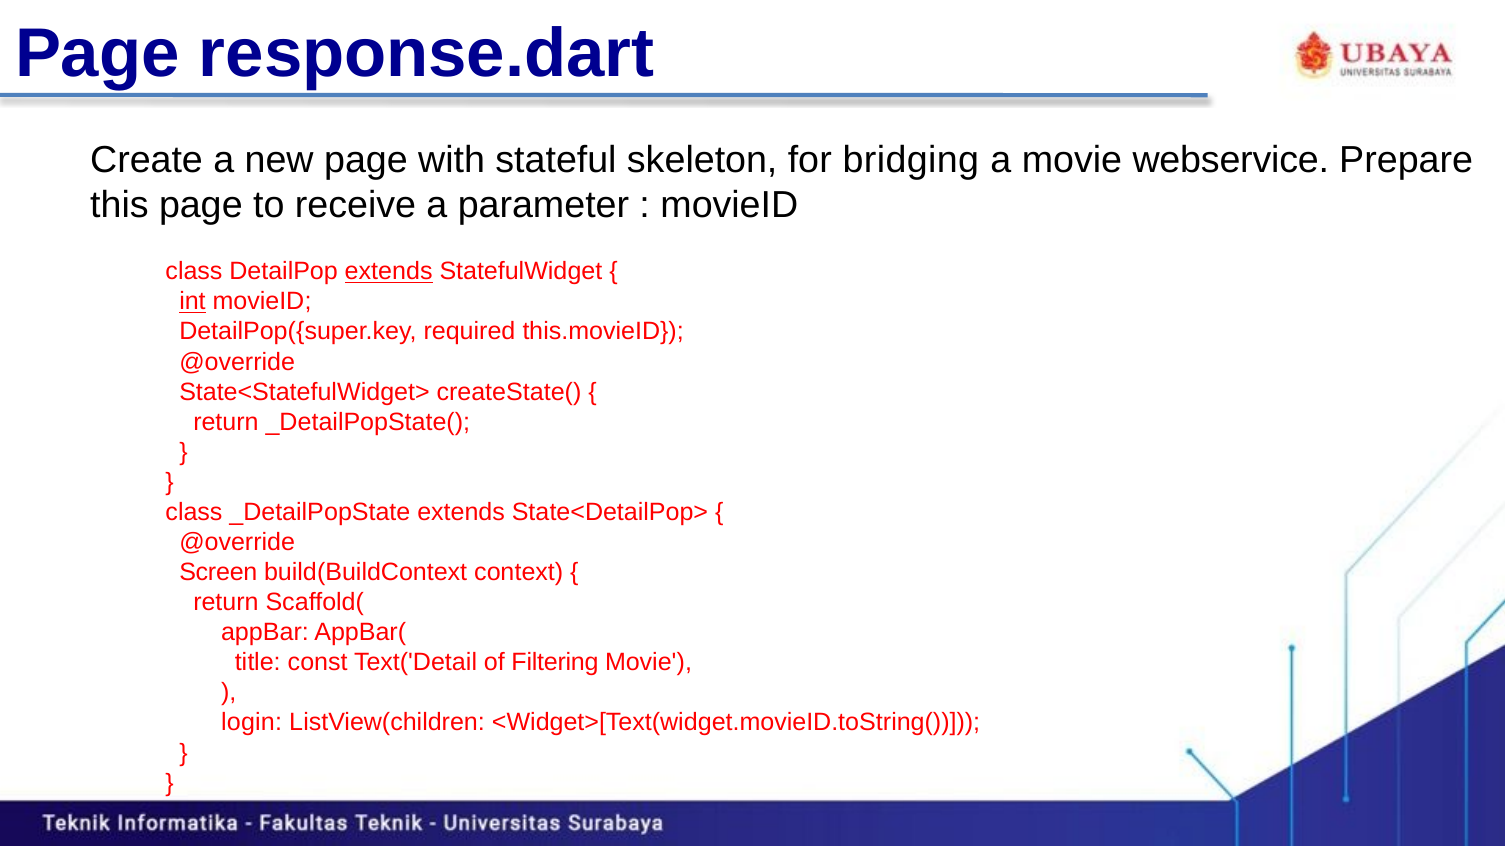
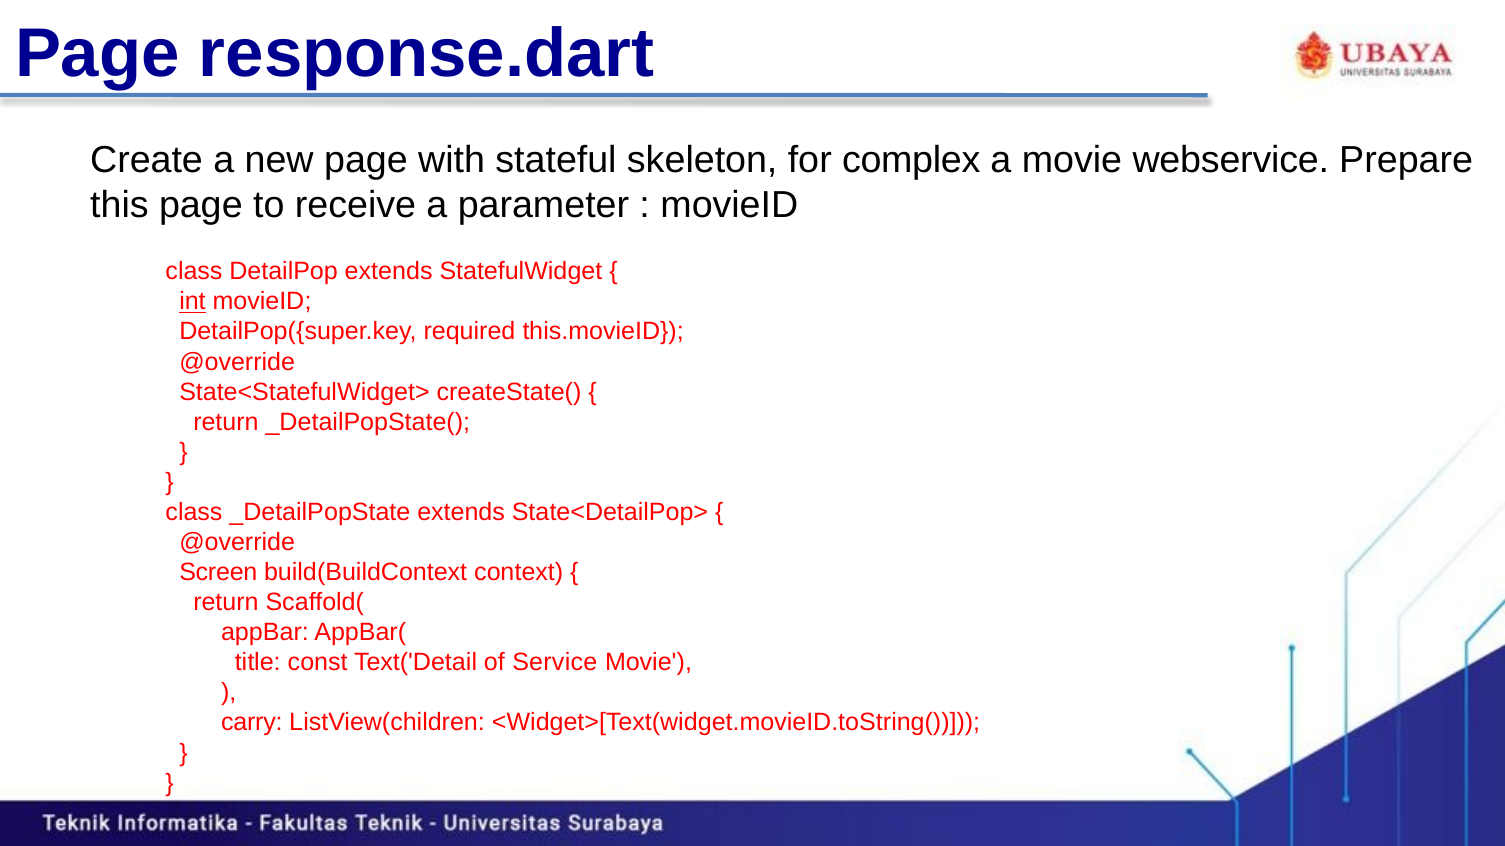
bridging: bridging -> complex (911, 160)
extends underline: present -> none (389, 272)
Filtering: Filtering -> Service (555, 663)
login: login -> carry (252, 723)
